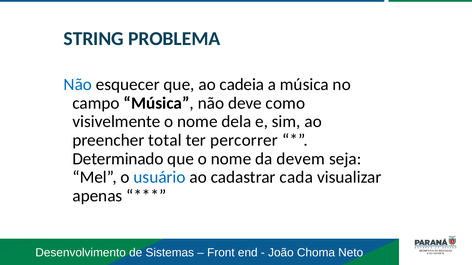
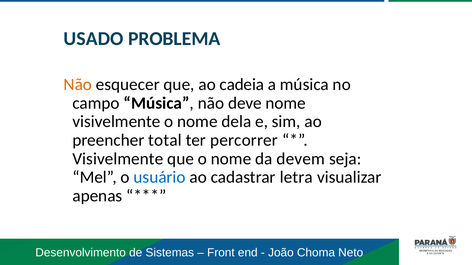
STRING: STRING -> USADO (94, 39)
Não colour: blue -> orange (78, 85)
deve como: como -> nome (286, 103)
Determinado: Determinado -> Visivelmente (118, 159)
cada: cada -> letra (296, 178)
